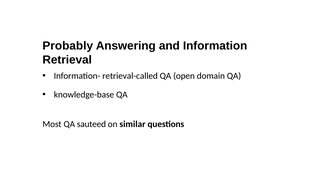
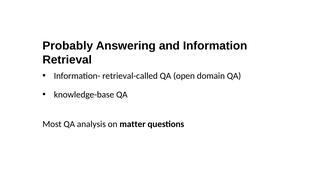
sauteed: sauteed -> analysis (91, 125)
similar: similar -> matter (133, 125)
